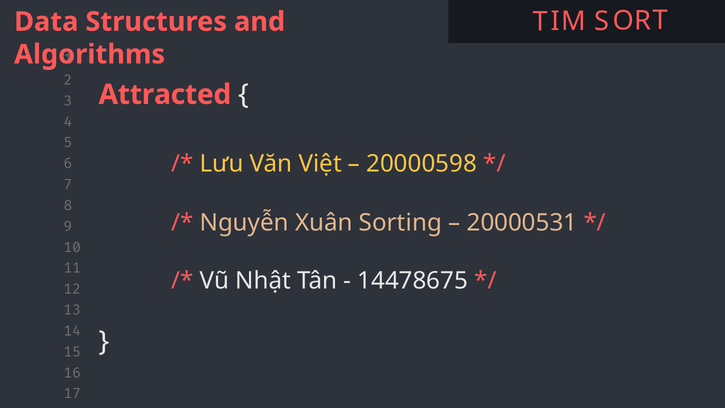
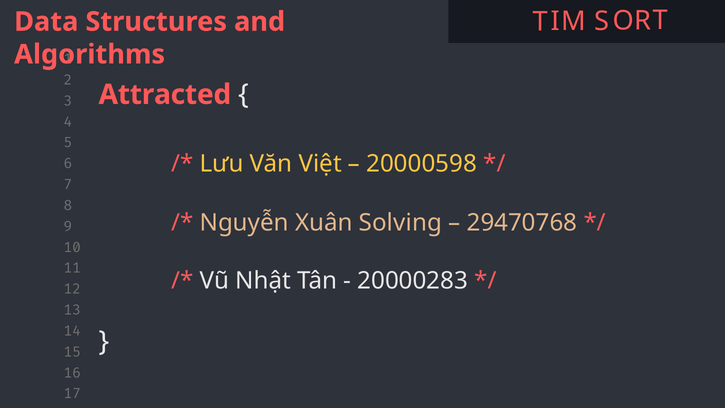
Sorting: Sorting -> Solving (400, 222)
20000531: 20000531 -> 29470768 (522, 222)
14478675: 14478675 -> 20000283 (413, 280)
